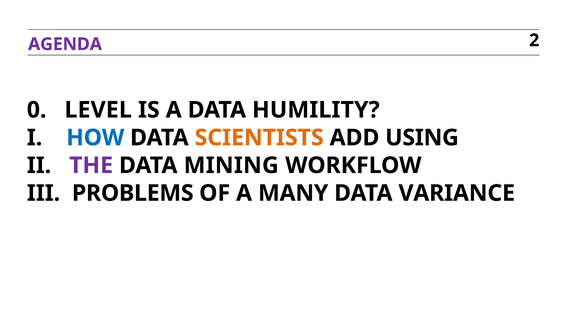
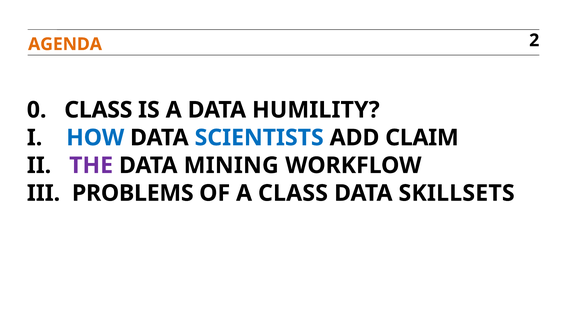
AGENDA colour: purple -> orange (65, 44)
0 LEVEL: LEVEL -> CLASS (98, 110)
SCIENTISTS colour: orange -> blue (259, 137)
USING: USING -> CLAIM (422, 137)
A MANY: MANY -> CLASS (293, 193)
VARIANCE: VARIANCE -> SKILLSETS (457, 193)
